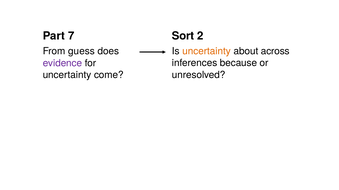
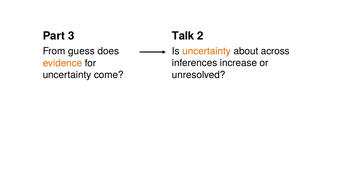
Sort: Sort -> Talk (183, 36)
7: 7 -> 3 (71, 36)
because: because -> increase (238, 63)
evidence colour: purple -> orange (62, 63)
